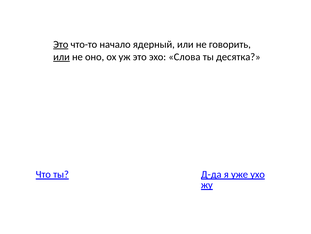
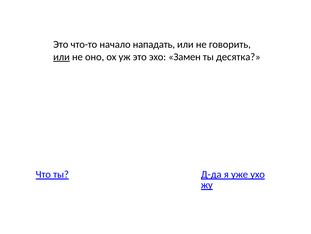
Это underline: present -> none (61, 44)
ядерный: ядерный -> нападать (154, 44)
Слова: Слова -> Замен (185, 57)
